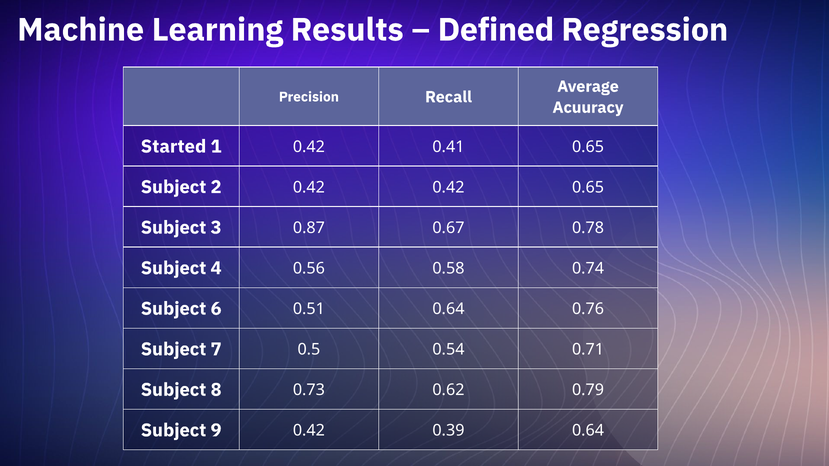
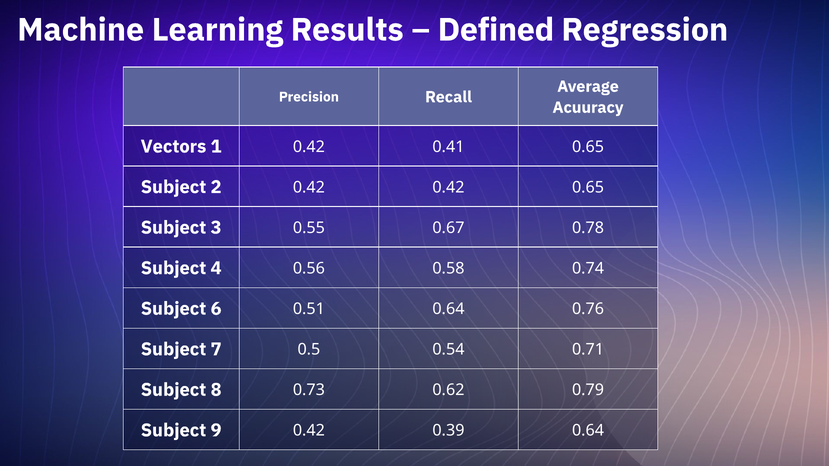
Started: Started -> Vectors (174, 147)
0.87: 0.87 -> 0.55 (309, 228)
